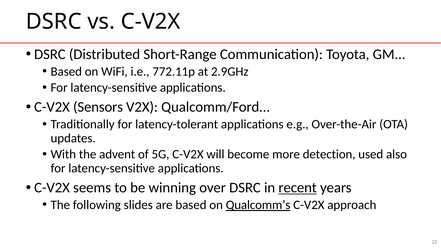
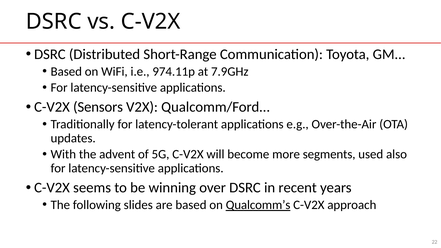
772.11p: 772.11p -> 974.11p (174, 71)
2.9GHz: 2.9GHz -> 7.9GHz (230, 71)
detection: detection -> segments (329, 154)
recent underline: present -> none (298, 188)
